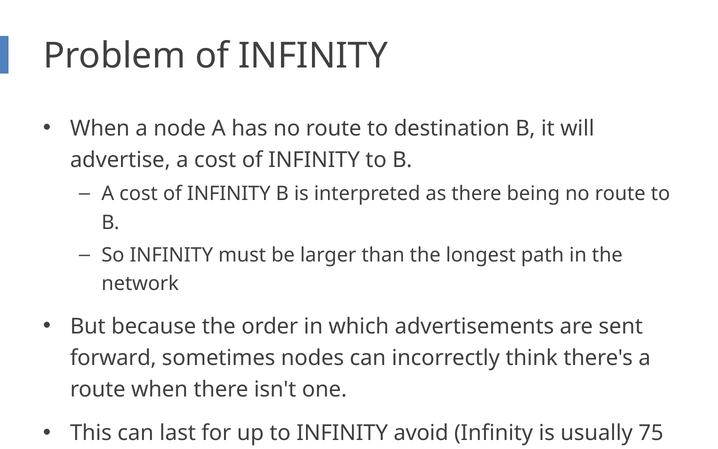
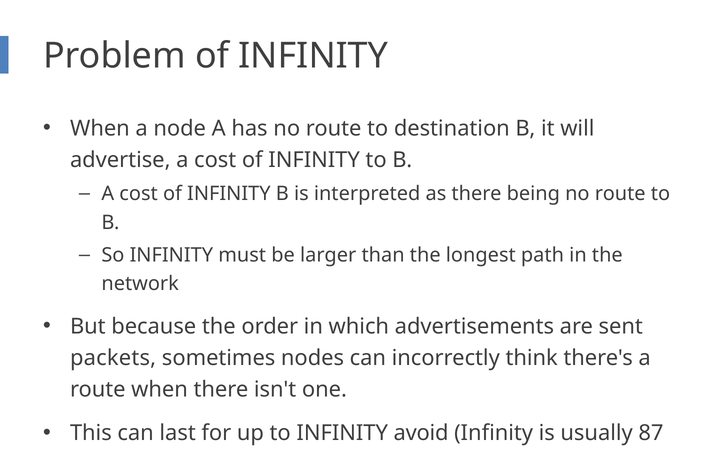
forward: forward -> packets (113, 358)
75: 75 -> 87 (651, 433)
